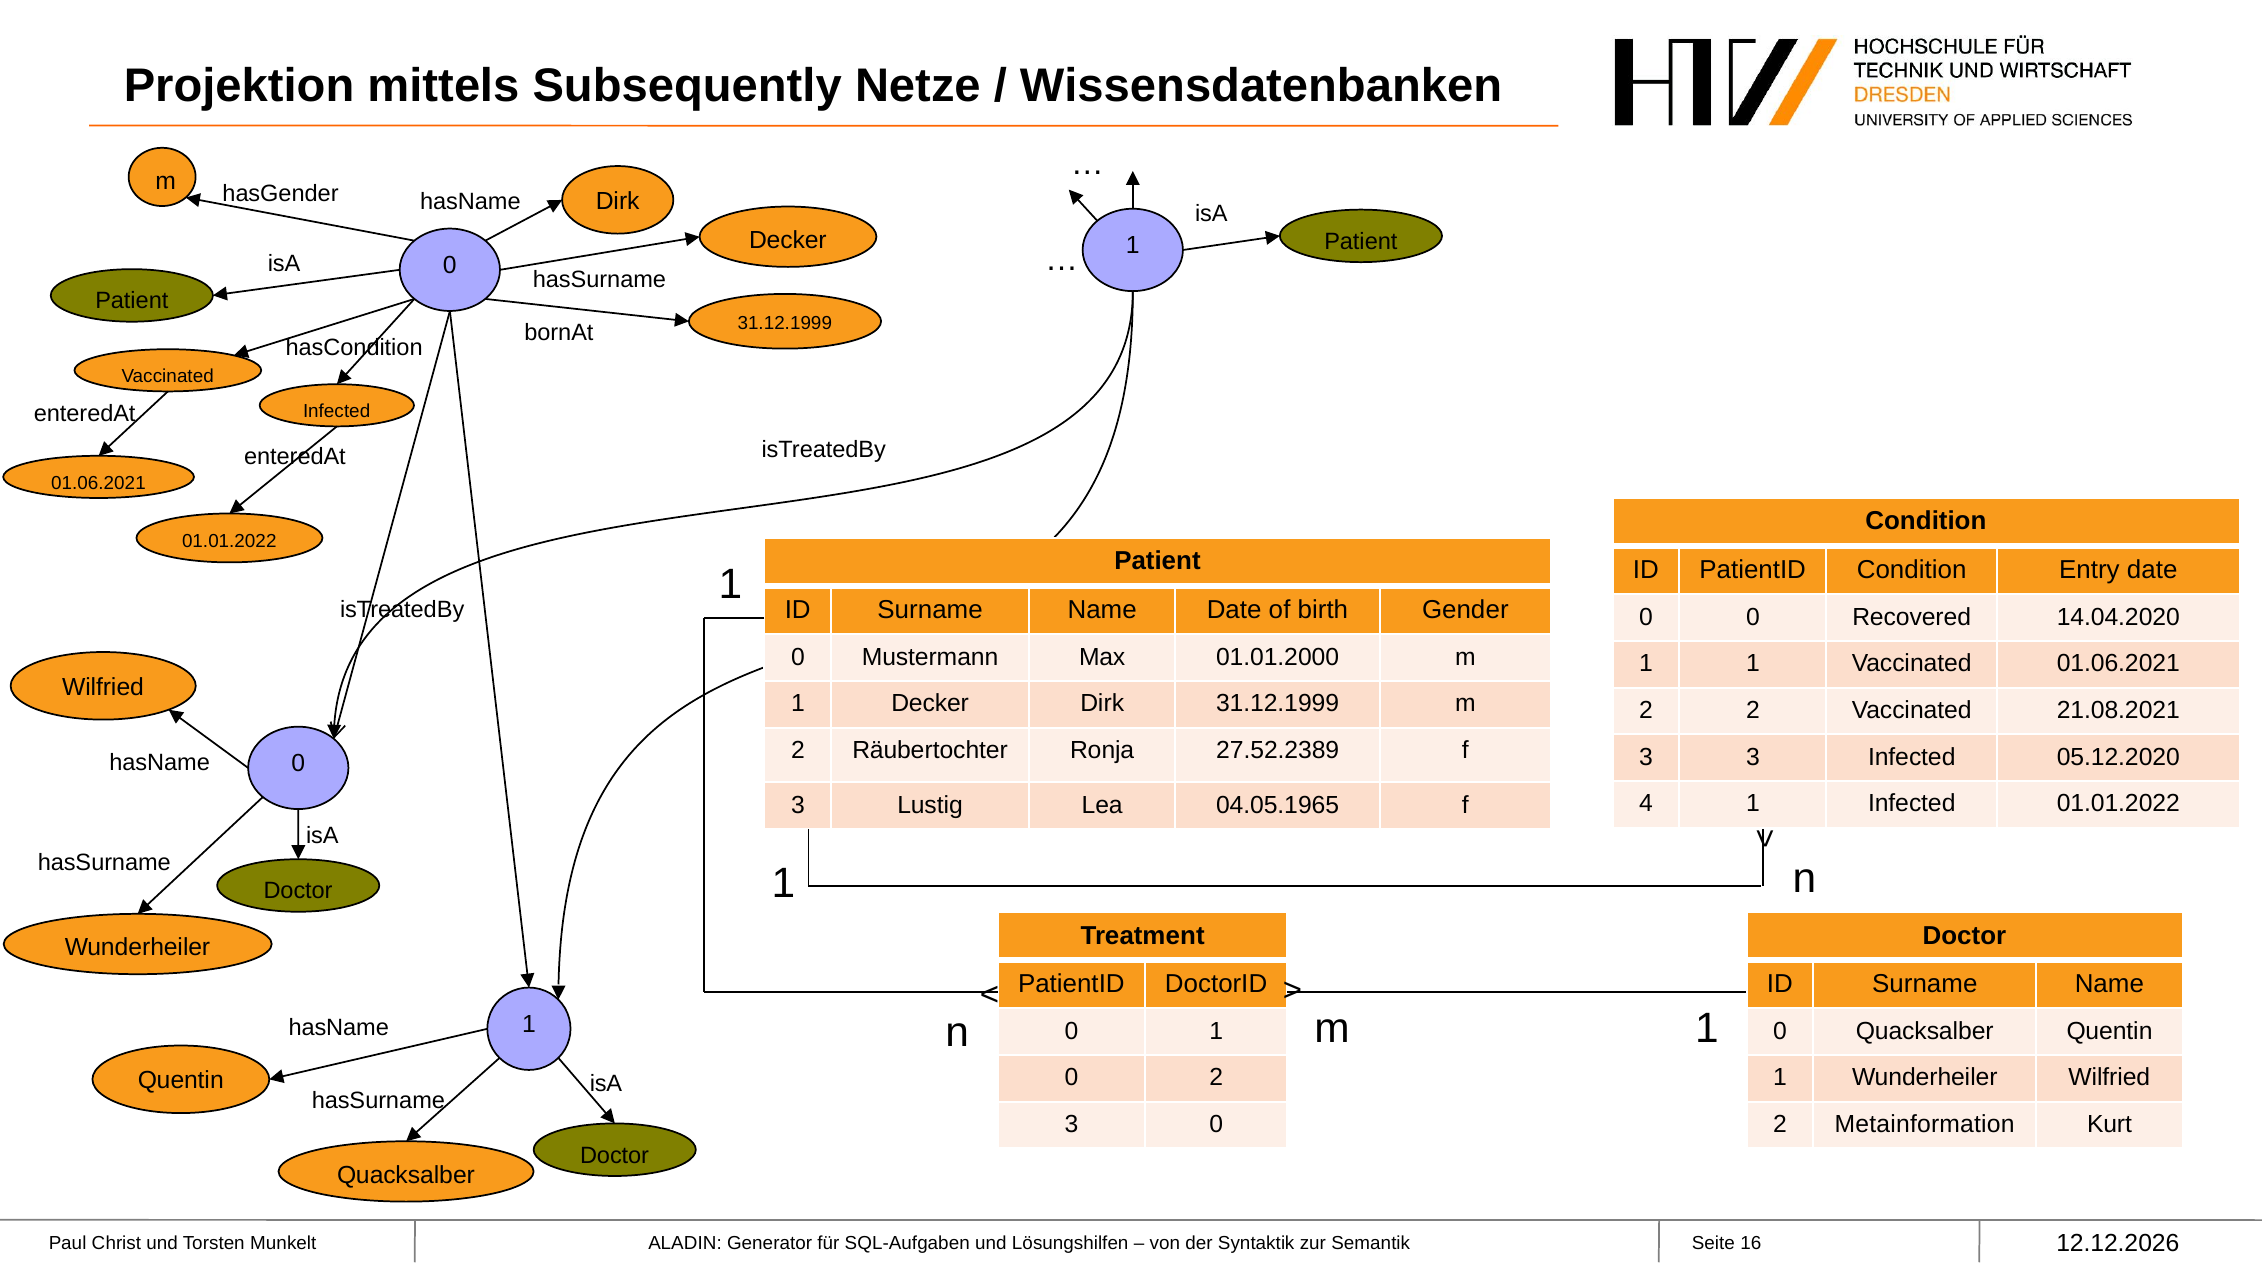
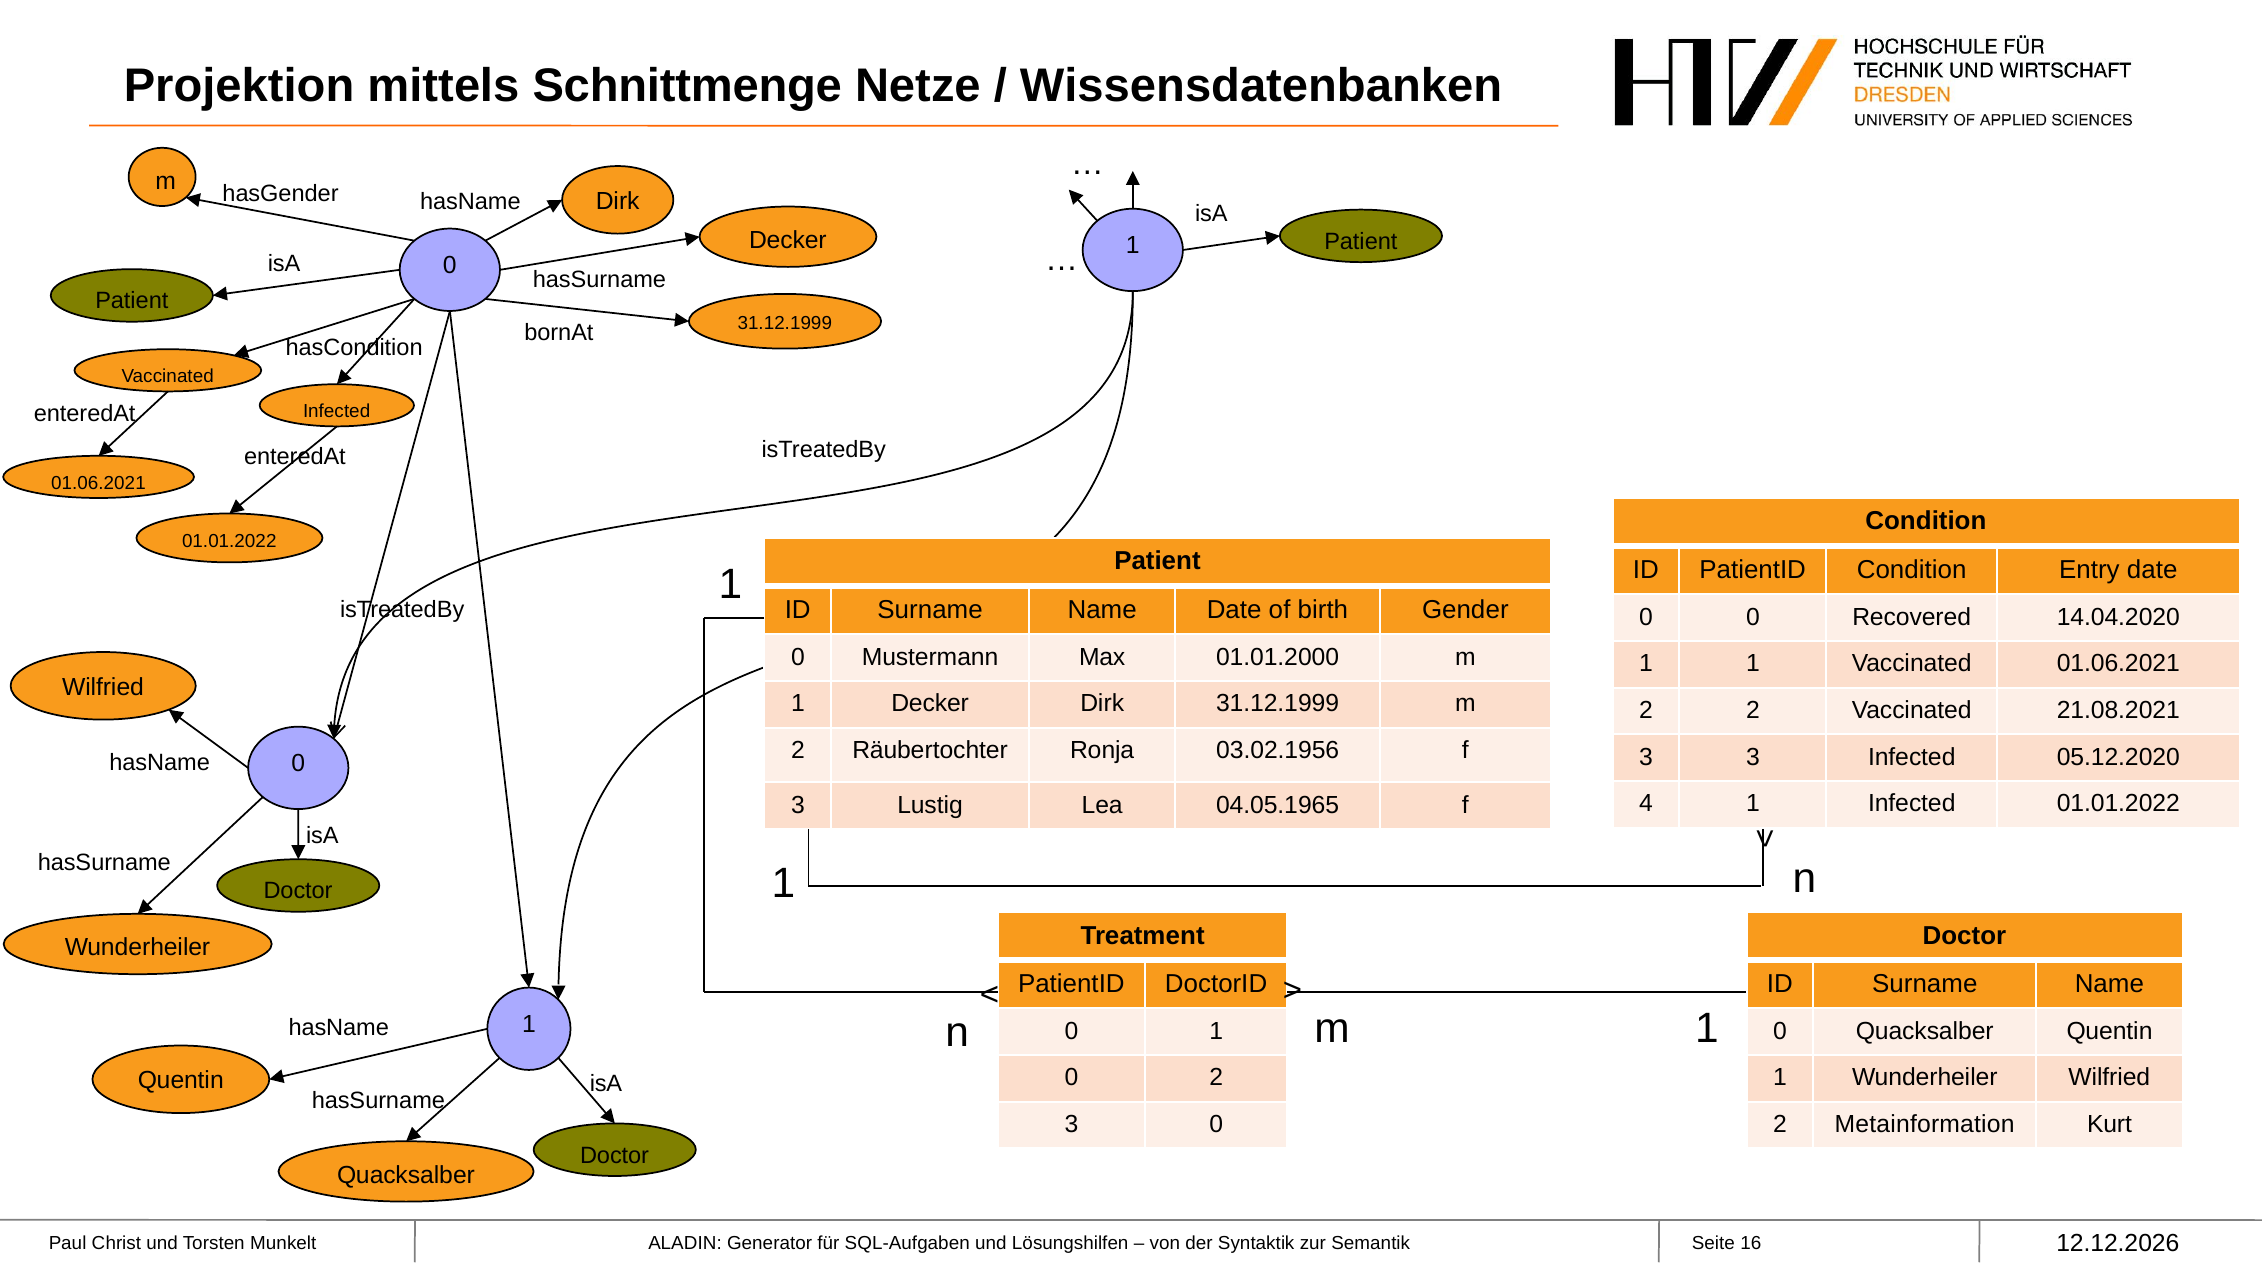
Subsequently: Subsequently -> Schnittmenge (687, 86)
27.52.2389: 27.52.2389 -> 03.02.1956 (1278, 751)
